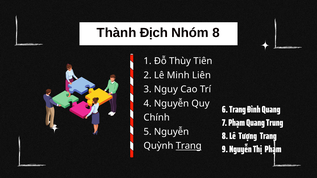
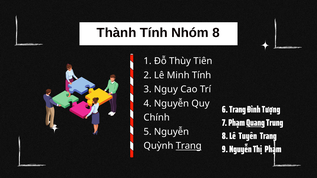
Thành Địch: Địch -> Tính (154, 33)
Minh Liên: Liên -> Tính (202, 75)
Đình Quang: Quang -> Tượng (271, 110)
Quang underline: none -> present (256, 123)
Tượng: Tượng -> Tuyên (248, 136)
